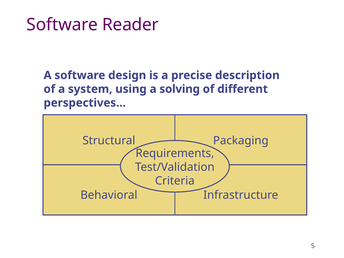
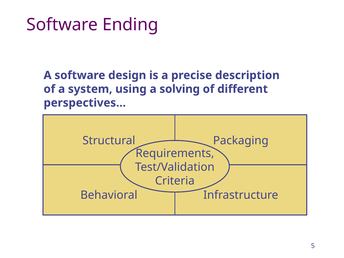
Reader: Reader -> Ending (130, 25)
